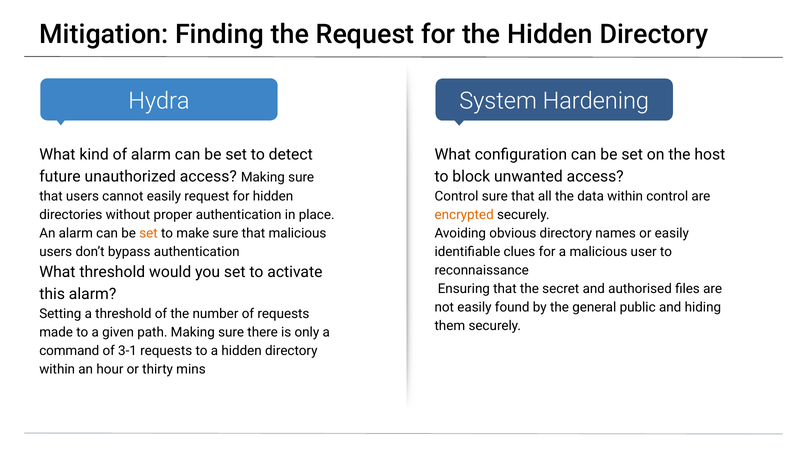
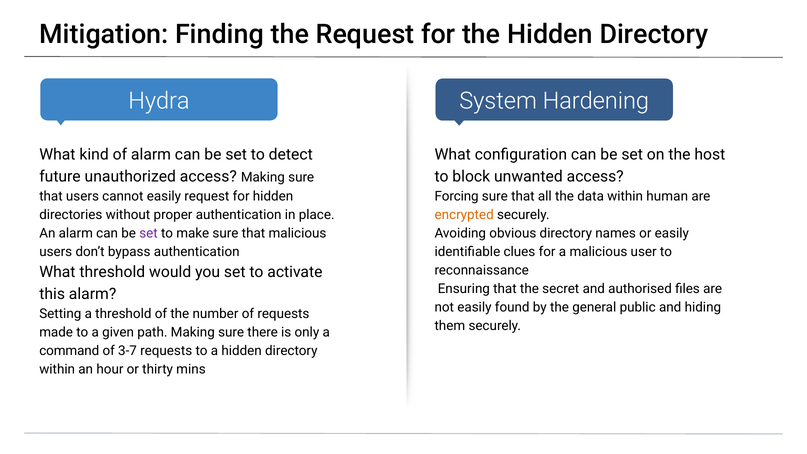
Control: Control -> Forcing (457, 196)
within control: control -> human (667, 196)
set colour: orange -> purple (149, 233)
3-1: 3-1 -> 3-7 (127, 351)
